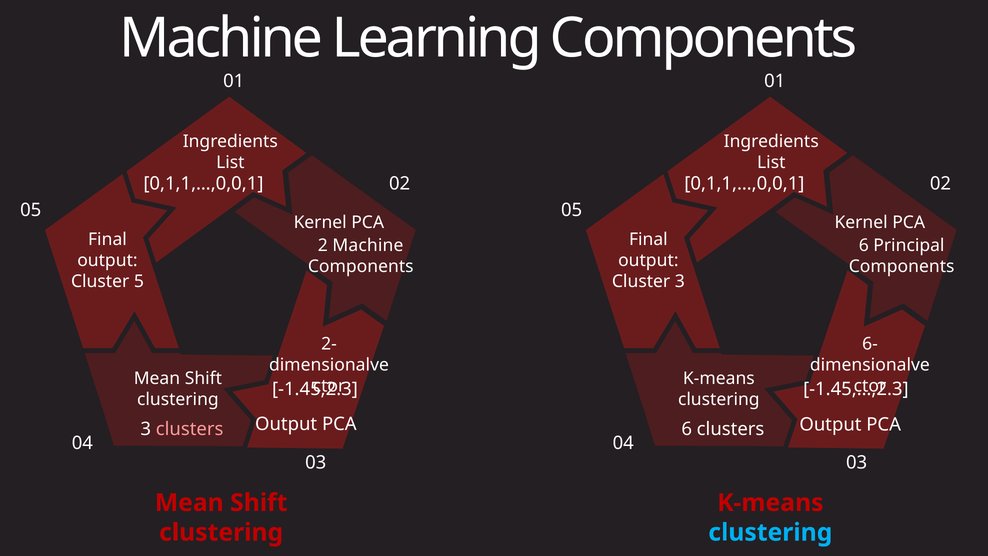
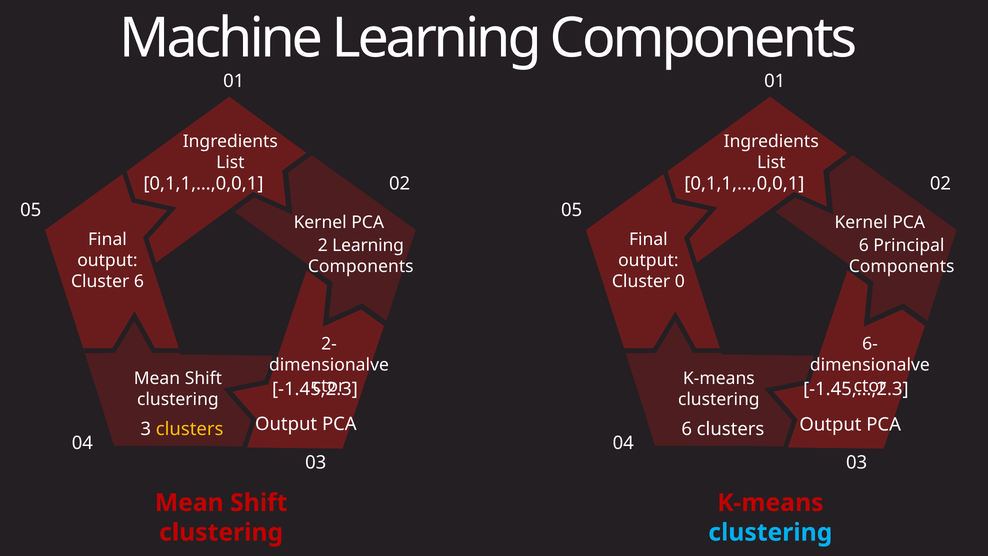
2 Machine: Machine -> Learning (368, 245)
Cluster 5: 5 -> 6 (139, 281)
Cluster 3: 3 -> 0 (680, 281)
clusters colour: pink -> yellow (190, 429)
